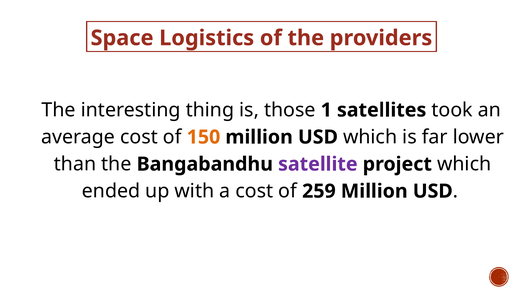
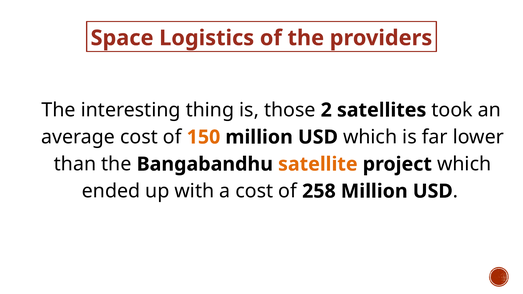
1: 1 -> 2 (326, 110)
satellite colour: purple -> orange (318, 164)
259: 259 -> 258 (319, 191)
